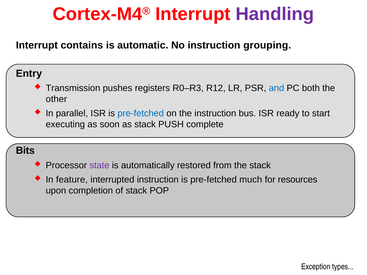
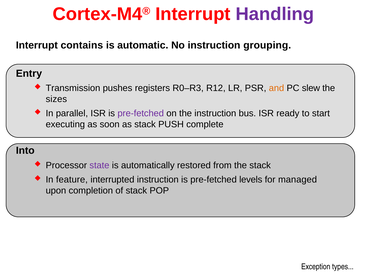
and colour: blue -> orange (276, 88)
both: both -> slew (311, 88)
other: other -> sizes (56, 99)
pre-fetched colour: blue -> purple (141, 113)
Bits: Bits -> Into (25, 151)
much: much -> levels (251, 180)
resources: resources -> managed (298, 180)
